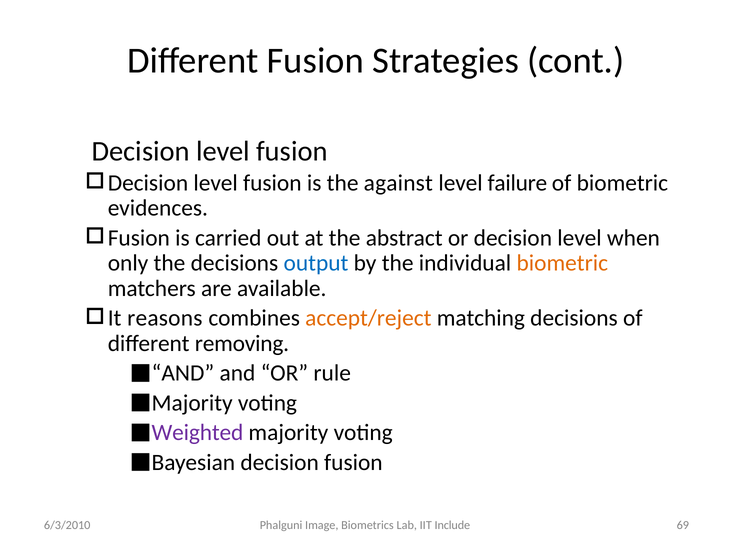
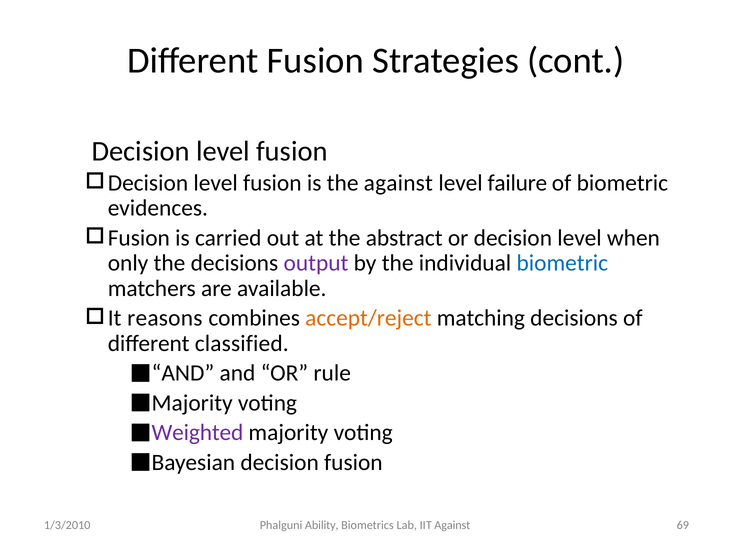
output colour: blue -> purple (316, 263)
biometric colour: orange -> blue (562, 263)
removing: removing -> classified (242, 343)
6/3/2010: 6/3/2010 -> 1/3/2010 (67, 525)
Image: Image -> Ability (322, 525)
IIT Include: Include -> Against (452, 525)
